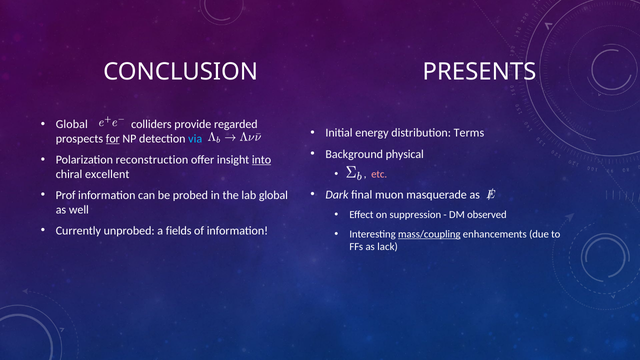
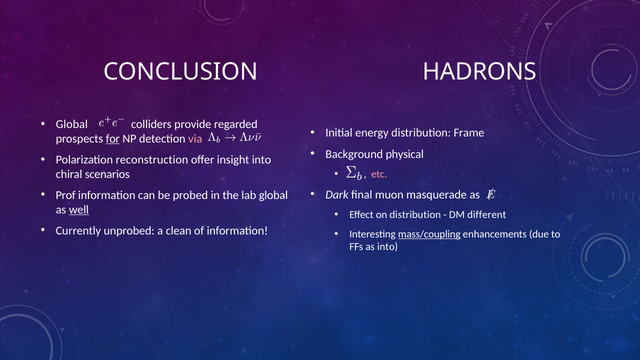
PRESENTS: PRESENTS -> HADRONS (480, 72)
Terms: Terms -> Frame (469, 133)
via colour: light blue -> pink (195, 139)
into underline: present -> none (262, 160)
excellent: excellent -> scenarios (107, 174)
well underline: none -> present (79, 210)
on suppression: suppression -> distribution (415, 215)
observed: observed -> different (487, 215)
fields: fields -> clean (179, 231)
as lack: lack -> into (388, 247)
